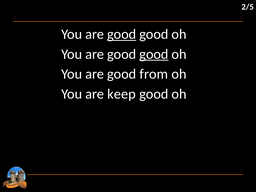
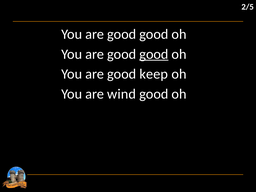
good underline: present -> none (122, 34)
from: from -> keep (154, 74)
keep: keep -> wind (122, 94)
